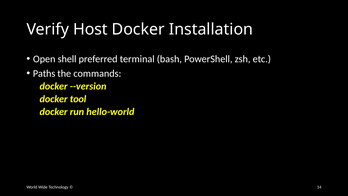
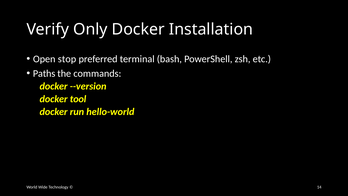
Host: Host -> Only (90, 29)
shell: shell -> stop (67, 59)
